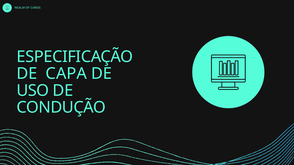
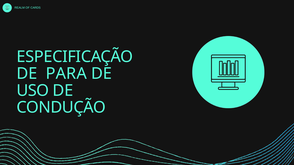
CAPA: CAPA -> PARA (66, 74)
